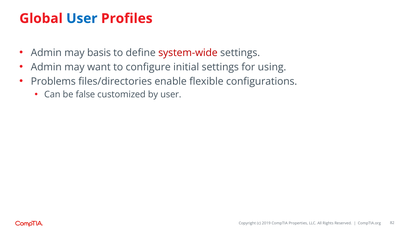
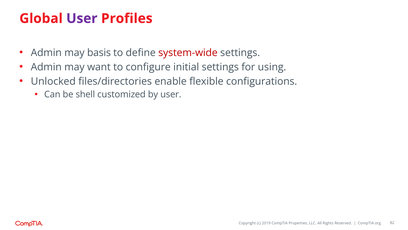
User colour: blue -> purple (82, 18)
Problems: Problems -> Unlocked (53, 81)
false: false -> shell (85, 94)
